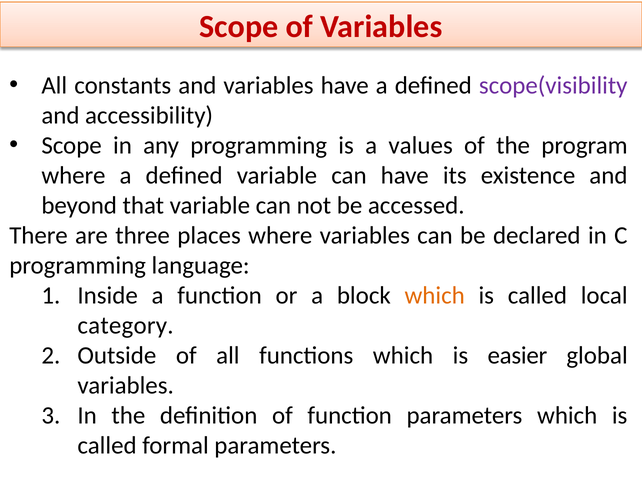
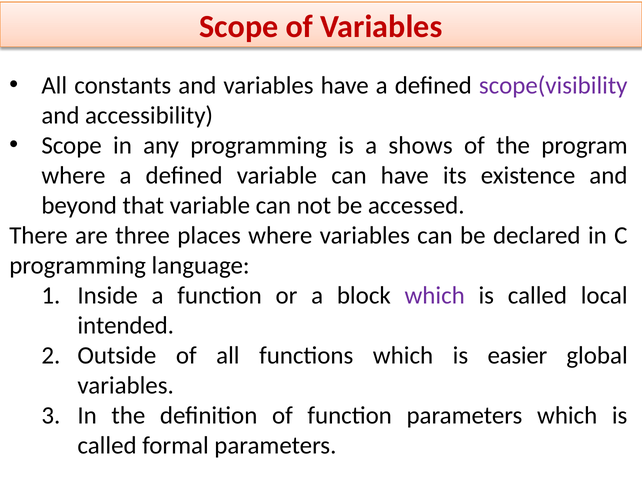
values: values -> shows (421, 145)
which colour: orange -> purple (435, 295)
category: category -> intended (126, 325)
